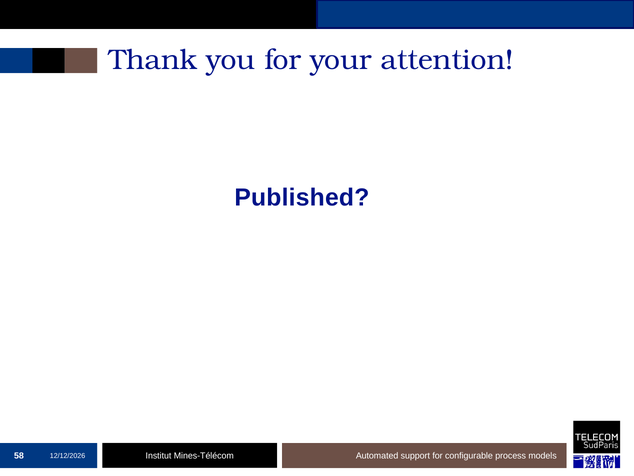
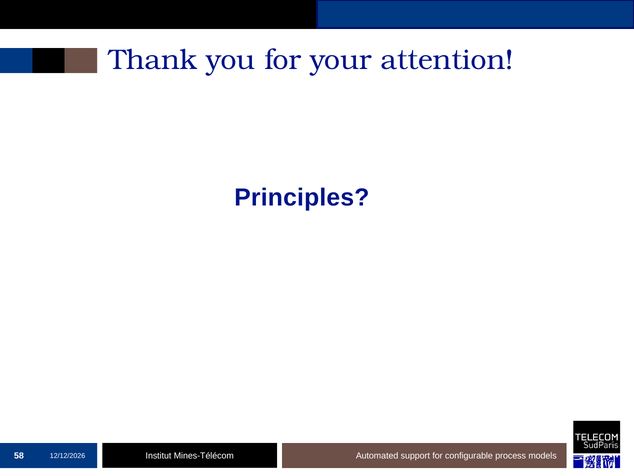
Published: Published -> Principles (302, 197)
